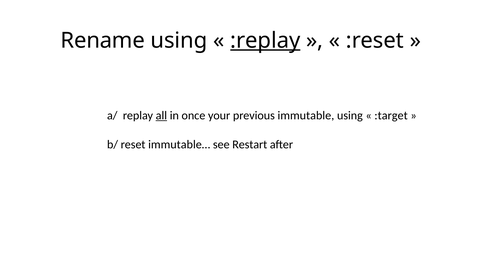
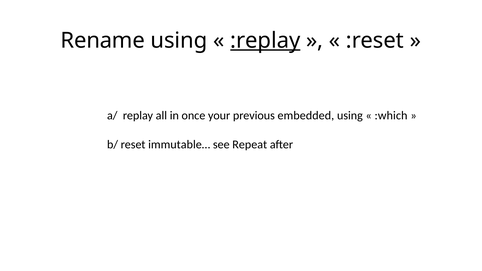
all underline: present -> none (161, 116)
immutable: immutable -> embedded (306, 116)
:target: :target -> :which (391, 116)
Restart: Restart -> Repeat (250, 145)
